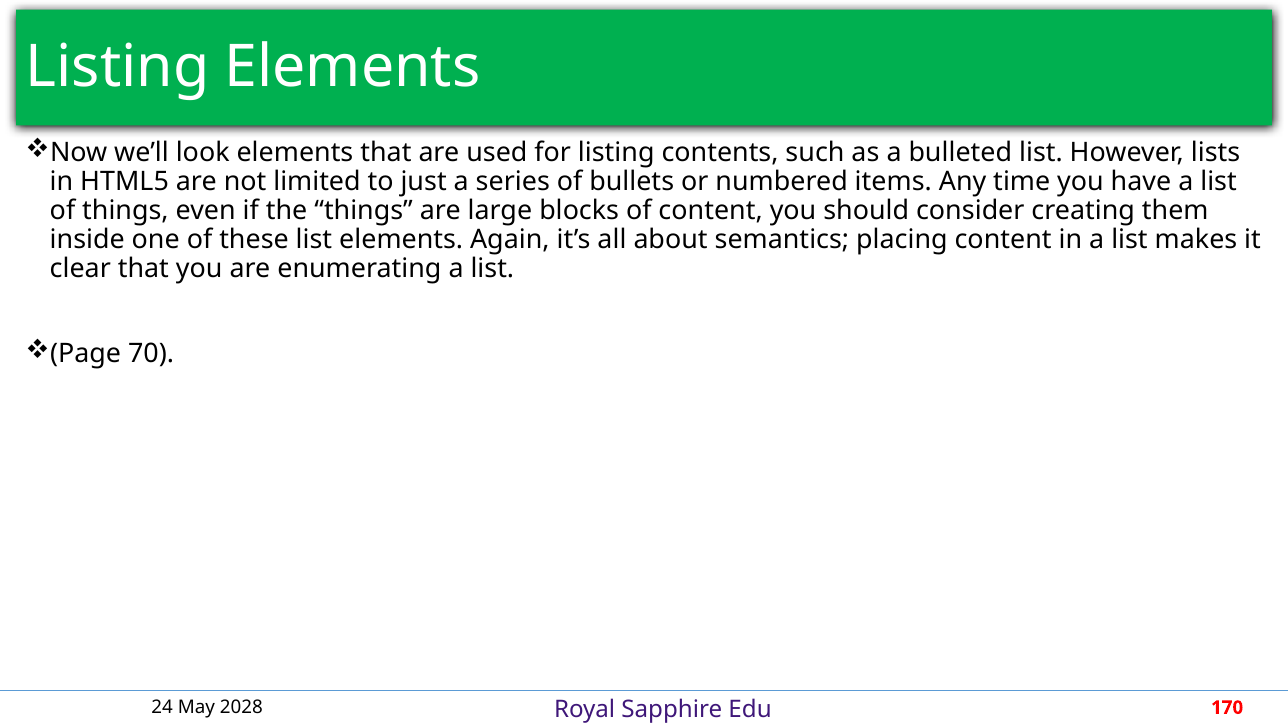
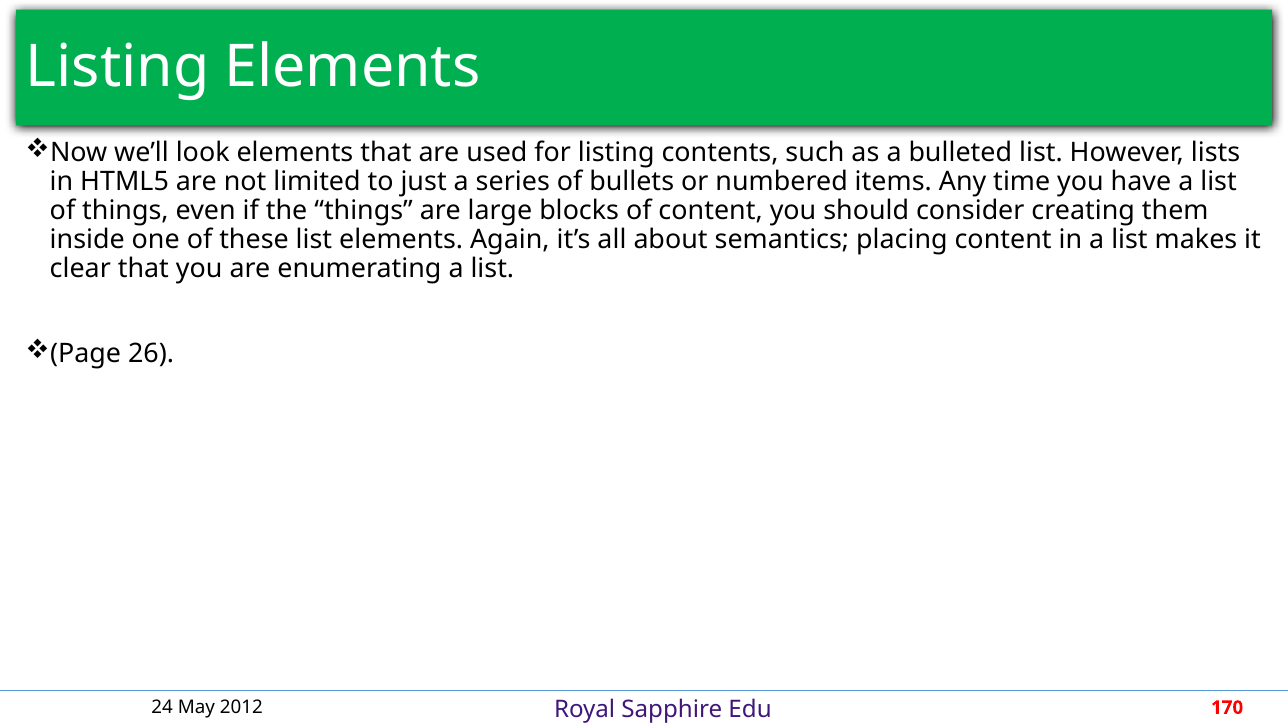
70: 70 -> 26 (151, 354)
2028: 2028 -> 2012 (241, 708)
